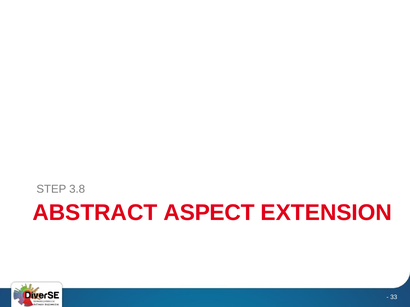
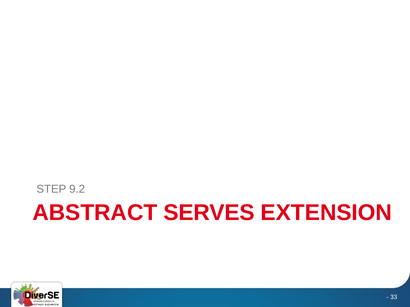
3.8: 3.8 -> 9.2 (77, 189)
ASPECT: ASPECT -> SERVES (209, 213)
